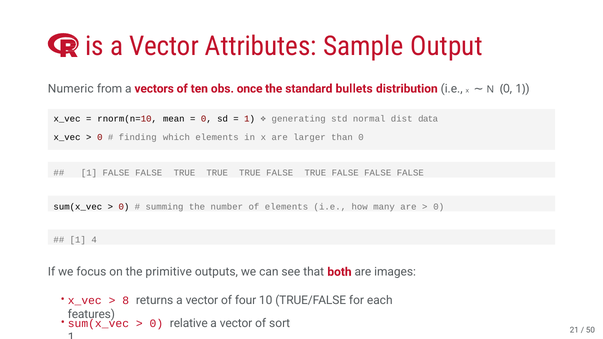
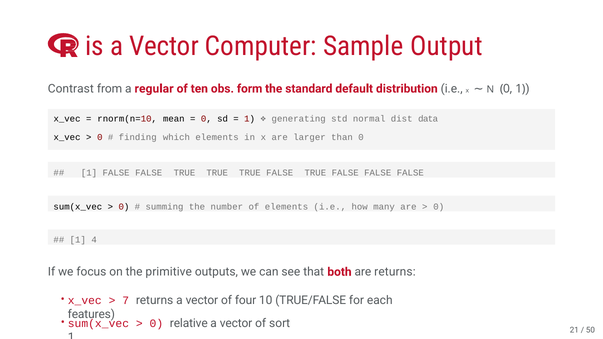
Attributes: Attributes -> Computer (261, 46)
Numeric: Numeric -> Contrast (71, 89)
vectors: vectors -> regular (154, 89)
once: once -> form (250, 89)
bullets: bullets -> default (354, 89)
are images: images -> returns (395, 272)
8: 8 -> 7 (126, 301)
